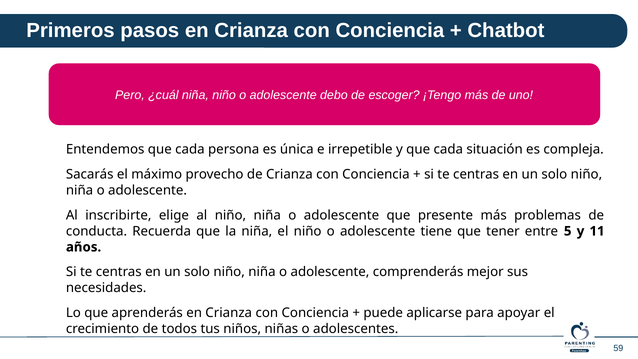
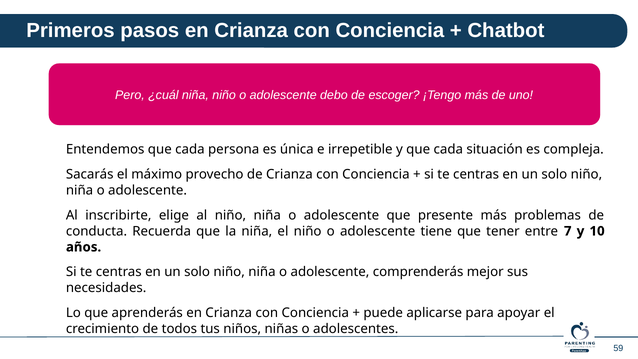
5: 5 -> 7 (568, 231)
11: 11 -> 10 (597, 231)
